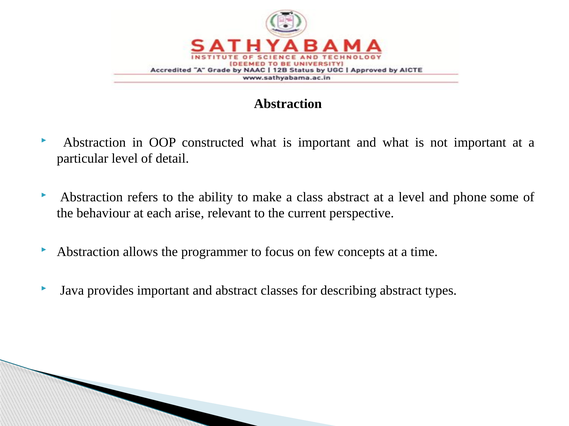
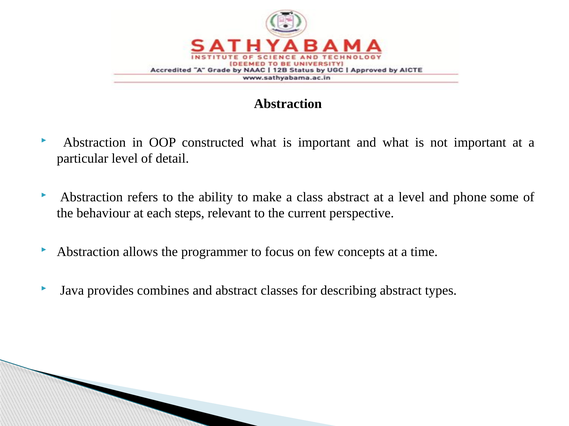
arise: arise -> steps (190, 214)
provides important: important -> combines (163, 291)
